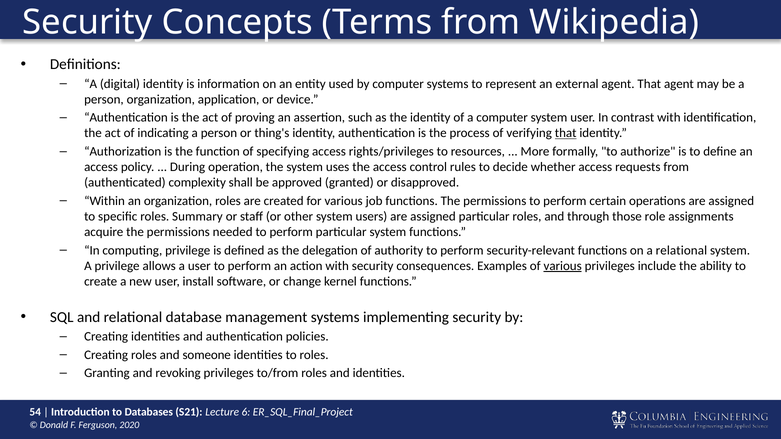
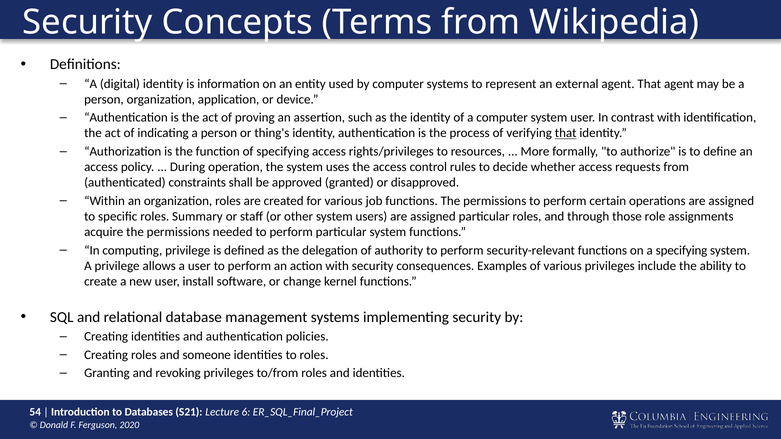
complexity: complexity -> constraints (197, 183)
a relational: relational -> specifying (682, 250)
various underline: present -> none (563, 266)
